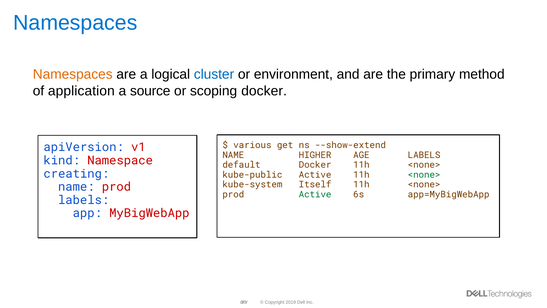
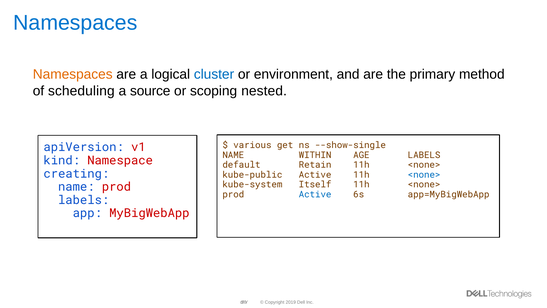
application: application -> scheduling (81, 91)
scoping docker: docker -> nested (264, 91)
--show-extend: --show-extend -> --show-single (350, 145)
HIGHER: HIGHER -> WITHIN (315, 155)
default Docker: Docker -> Retain (315, 165)
<none> colour: green -> blue (424, 175)
Active colour: green -> blue (315, 194)
